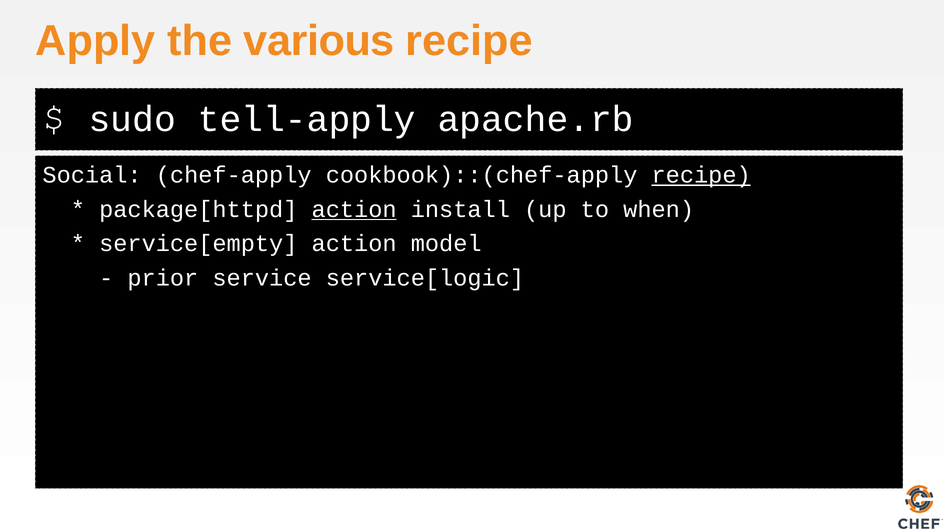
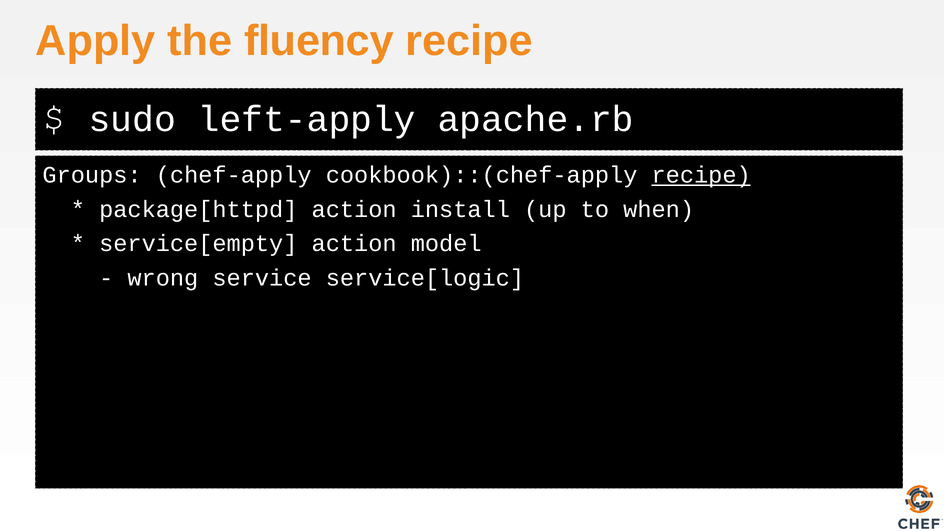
various: various -> fluency (319, 41)
tell-apply: tell-apply -> left-apply (307, 119)
Social: Social -> Groups (92, 175)
action underline: present -> none (354, 209)
prior: prior -> wrong (163, 278)
